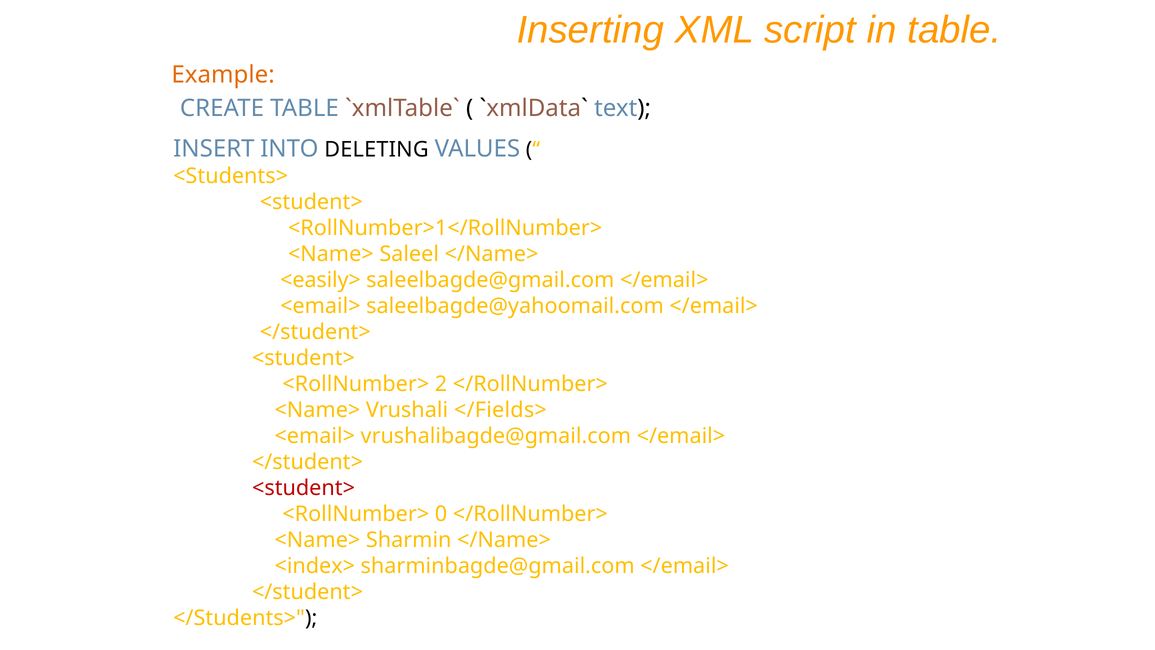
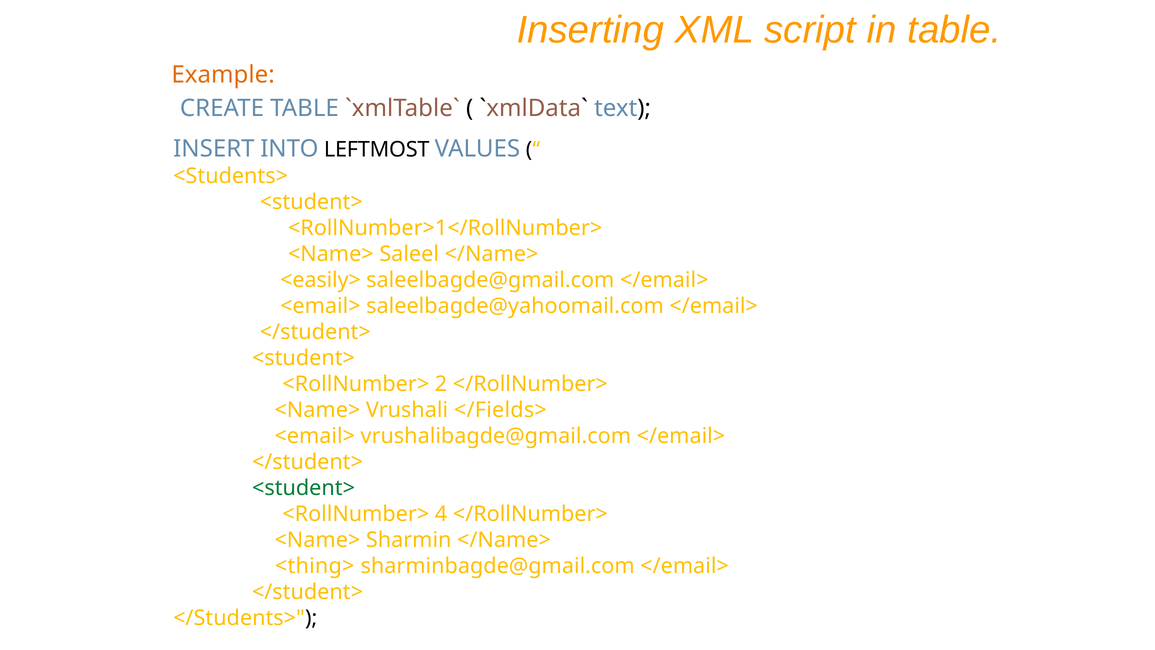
DELETING: DELETING -> LEFTMOST (377, 150)
<student> colour: red -> green (304, 488)
0: 0 -> 4 (441, 514)
<index>: <index> -> <thing> (315, 566)
